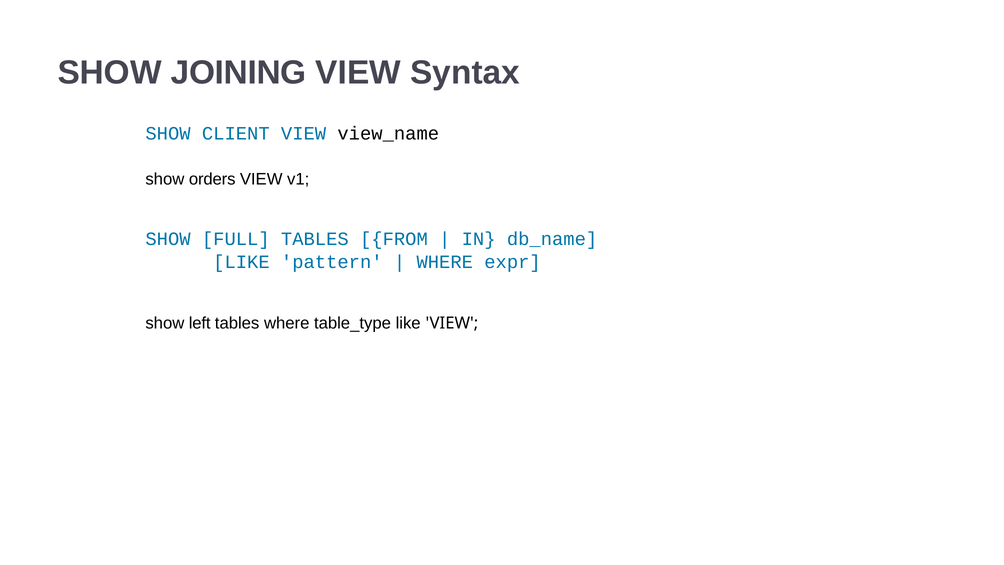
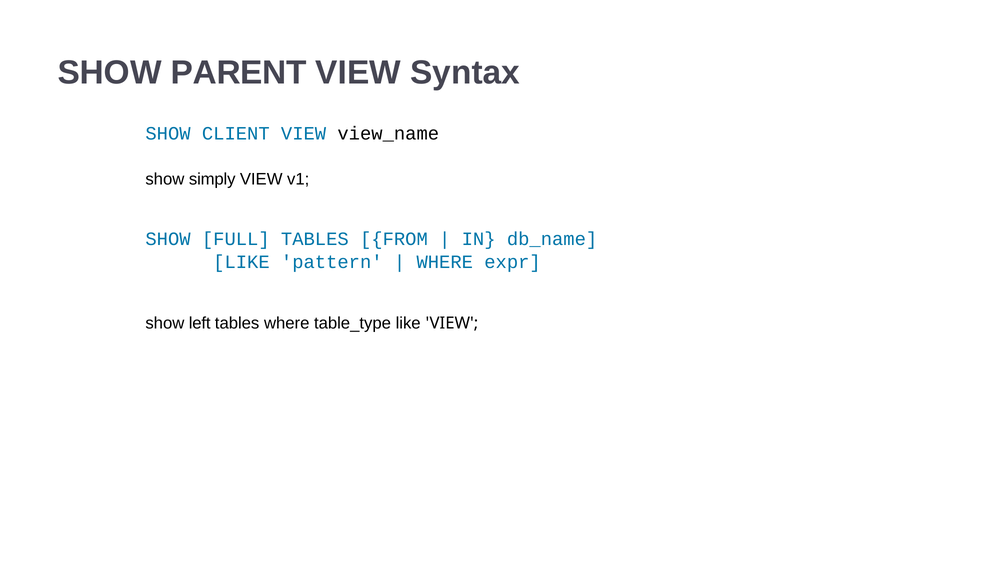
JOINING: JOINING -> PARENT (239, 73)
orders: orders -> simply (212, 179)
